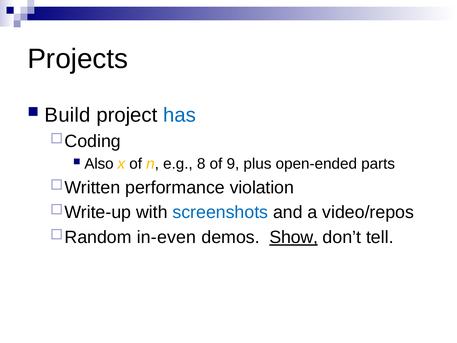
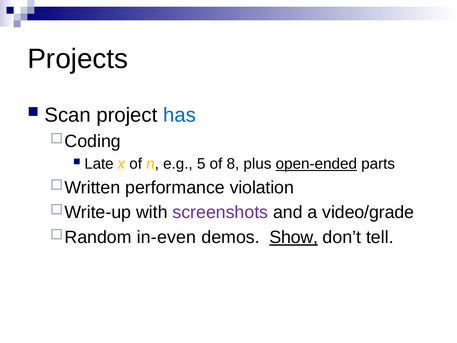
Build: Build -> Scan (68, 115)
Also: Also -> Late (99, 164)
8: 8 -> 5 (201, 164)
9: 9 -> 8 (233, 164)
open-ended underline: none -> present (316, 164)
screenshots colour: blue -> purple (220, 212)
video/repos: video/repos -> video/grade (368, 212)
